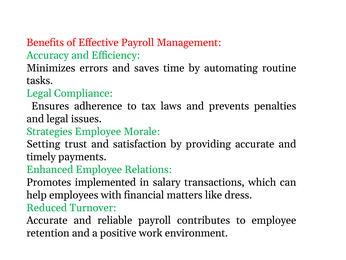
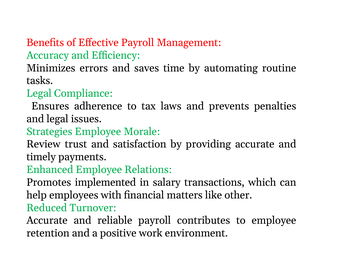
Setting: Setting -> Review (43, 144)
dress: dress -> other (238, 195)
